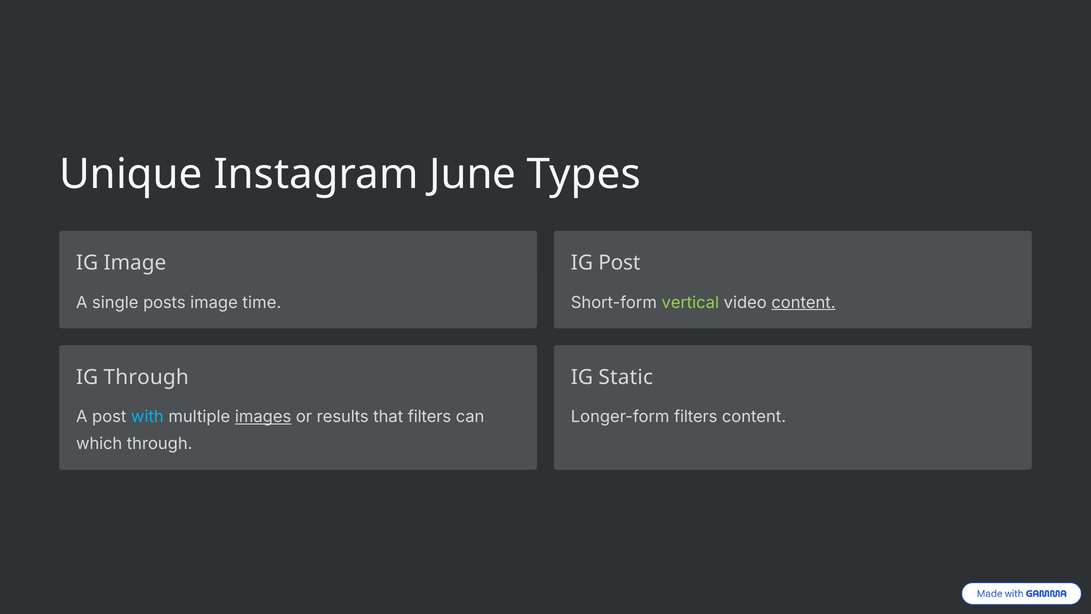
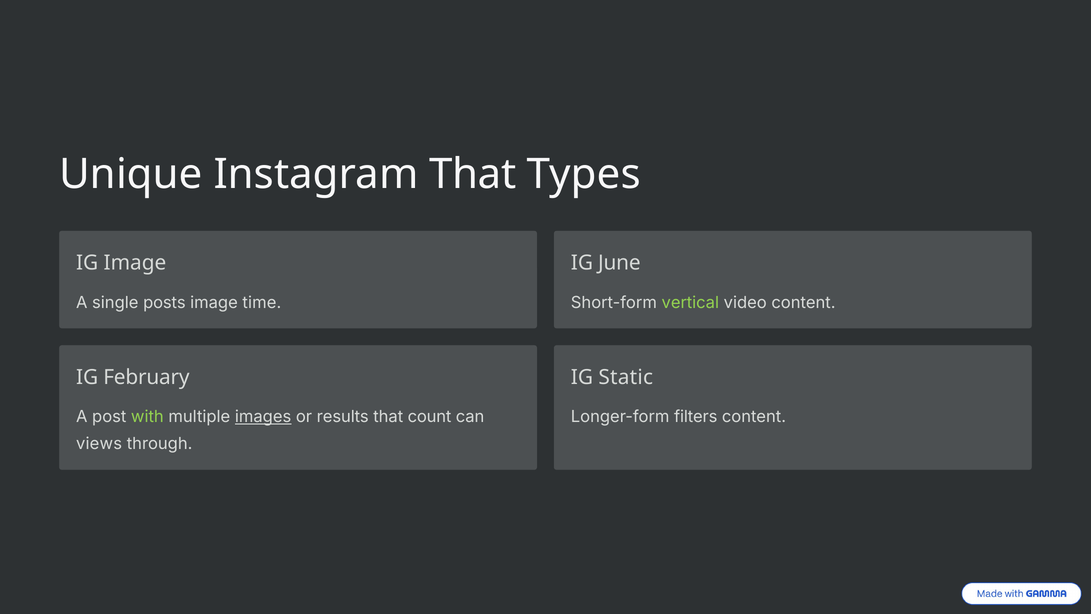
Instagram June: June -> That (473, 174)
IG Post: Post -> June (619, 263)
content underline: present -> none (803, 302)
IG Through: Through -> February (146, 377)
with colour: light blue -> light green (147, 417)
that filters: filters -> count (430, 417)
which: which -> views (99, 444)
